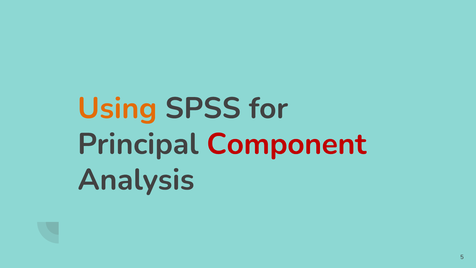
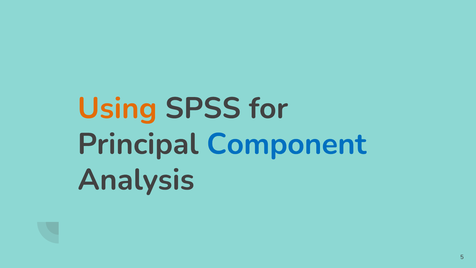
Component colour: red -> blue (287, 144)
